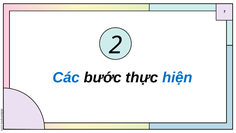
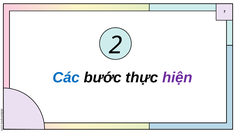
hiện colour: blue -> purple (177, 77)
